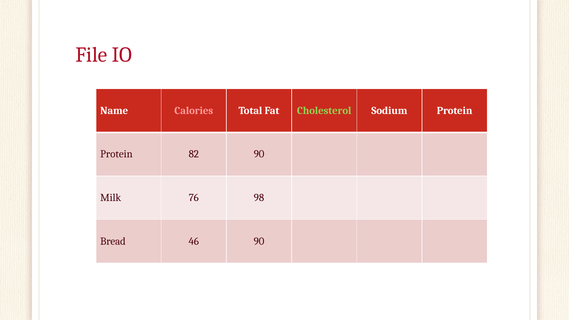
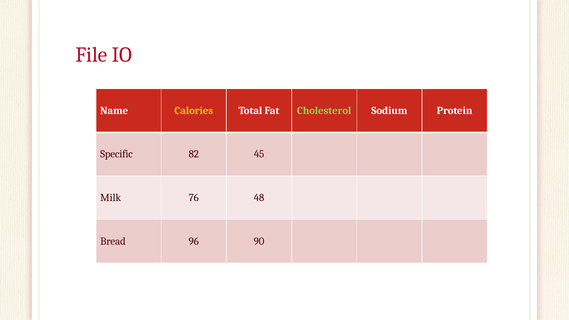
Calories colour: pink -> yellow (194, 111)
Protein: Protein -> Specific (117, 154)
82 90: 90 -> 45 (259, 154)
98: 98 -> 48 (259, 198)
46: 46 -> 96 (194, 241)
